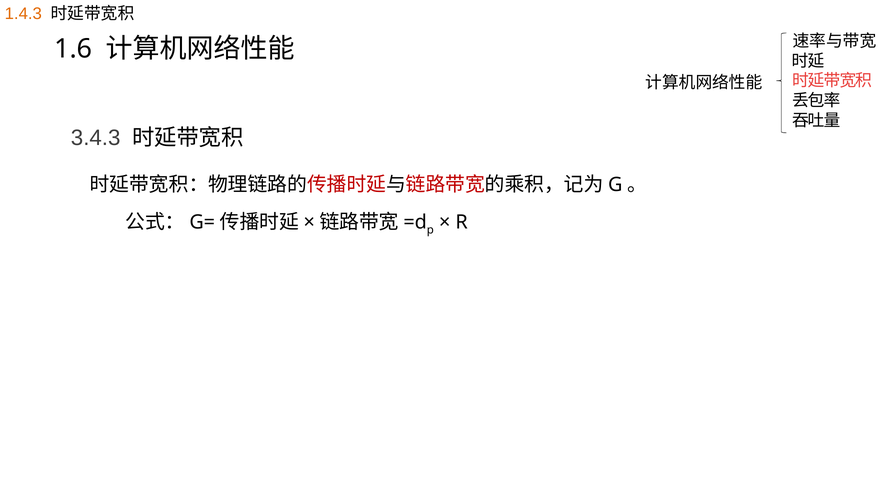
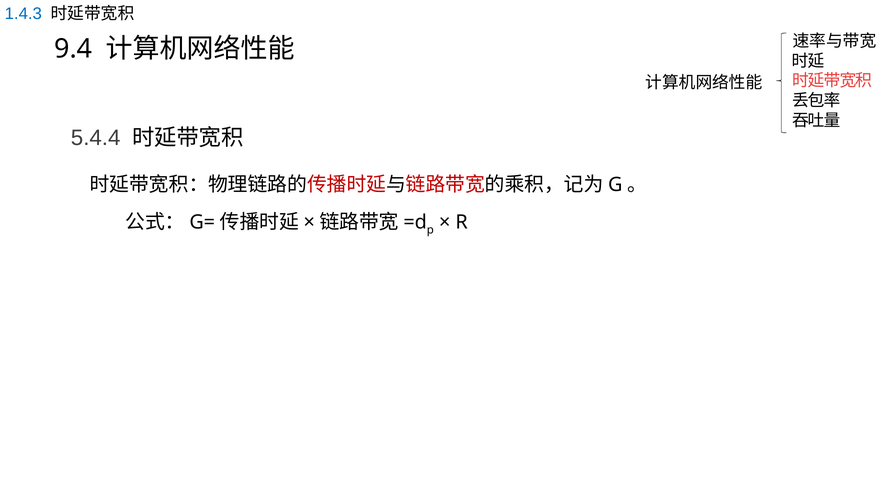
1.4.3 colour: orange -> blue (23, 14)
1.6: 1.6 -> 9.4 (73, 49)
3.4.3: 3.4.3 -> 5.4.4 (96, 138)
